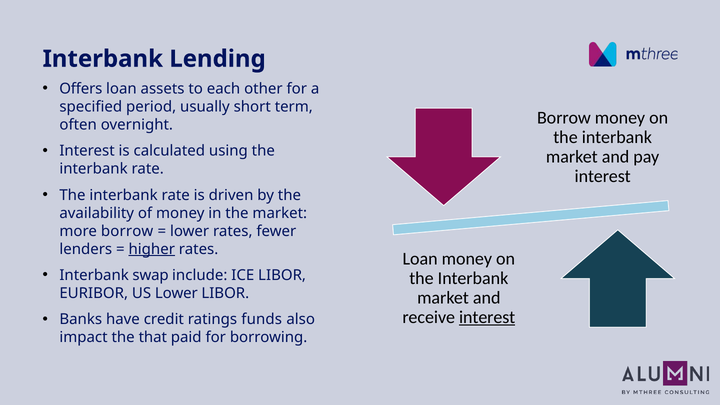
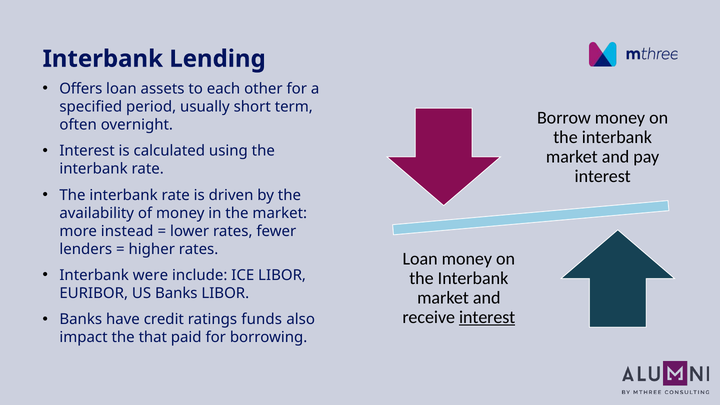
more borrow: borrow -> instead (127, 231)
higher underline: present -> none (152, 249)
swap: swap -> were (150, 275)
US Lower: Lower -> Banks (176, 293)
